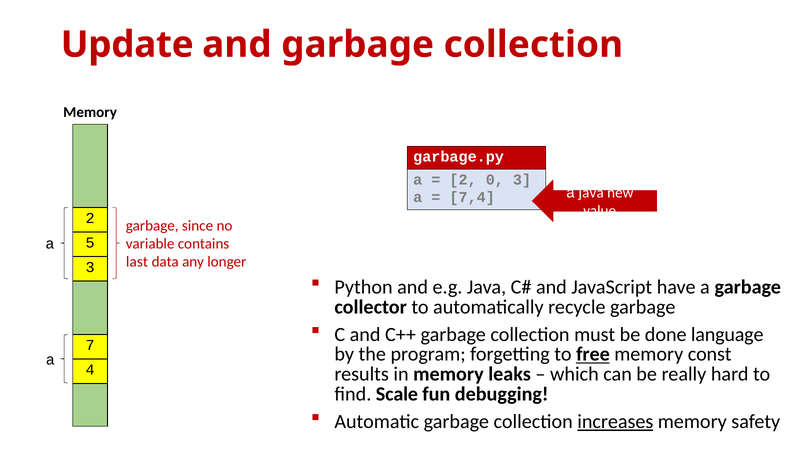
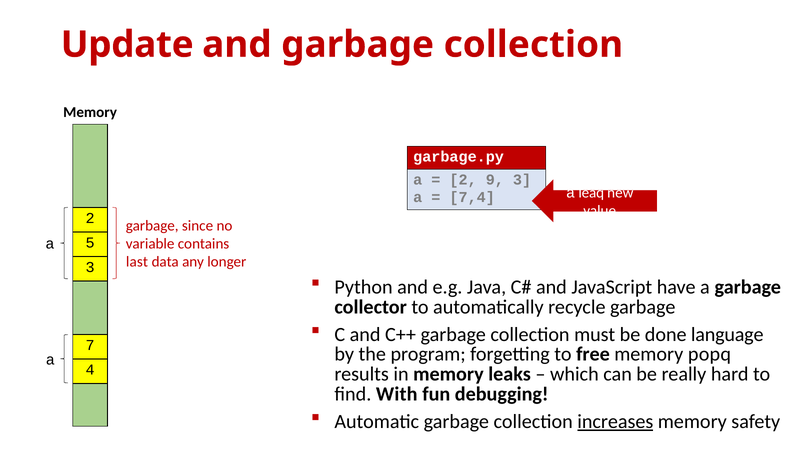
0: 0 -> 9 (495, 180)
a java: java -> leaq (591, 193)
free underline: present -> none (593, 355)
const: const -> popq (709, 355)
Scale: Scale -> With (397, 394)
